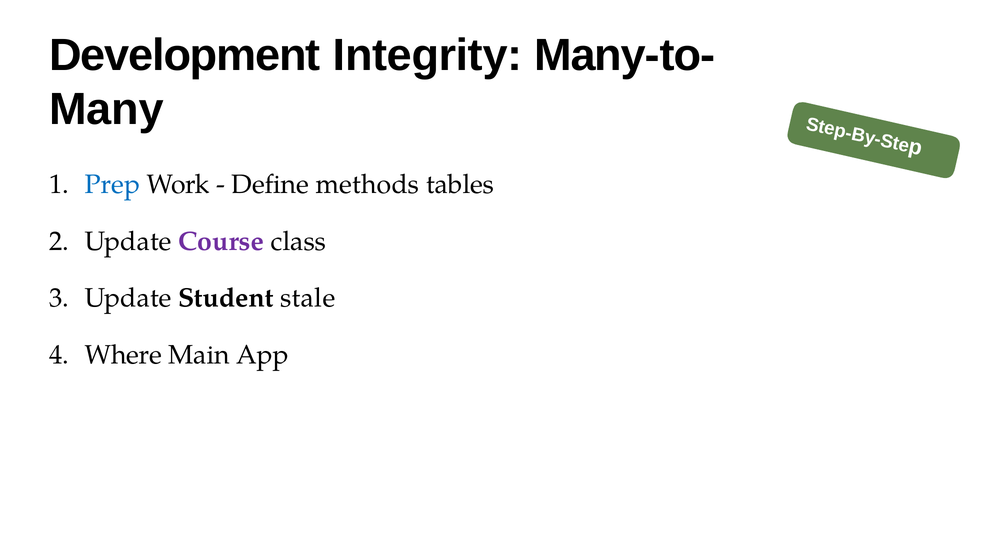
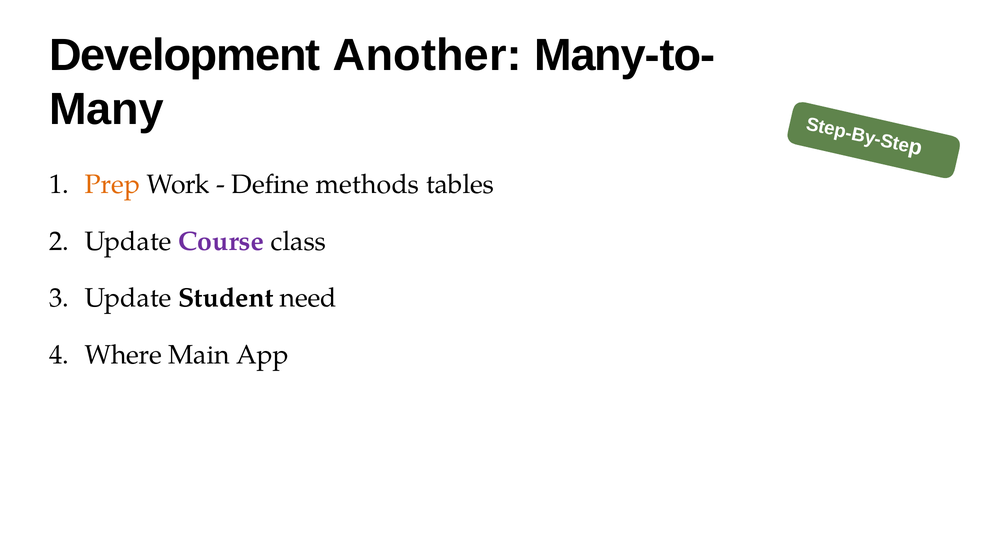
Integrity: Integrity -> Another (427, 55)
Prep colour: blue -> orange (112, 184)
stale: stale -> need (308, 298)
